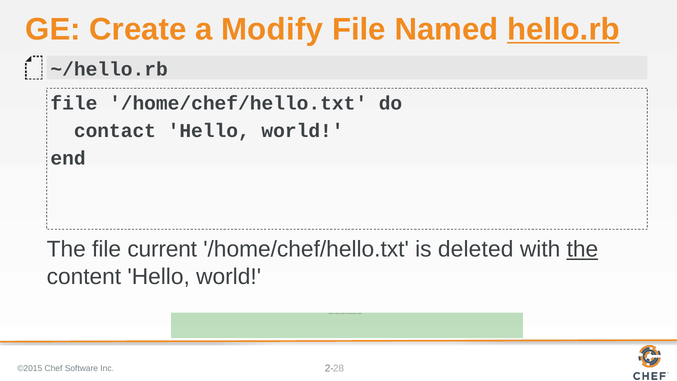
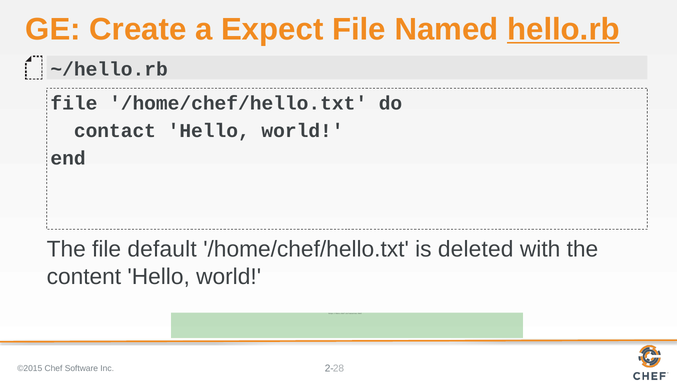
Modify: Modify -> Expect (272, 29)
current: current -> default (162, 249)
the underline: present -> none (582, 249)
